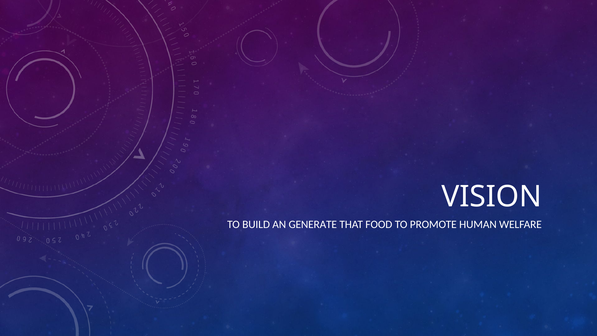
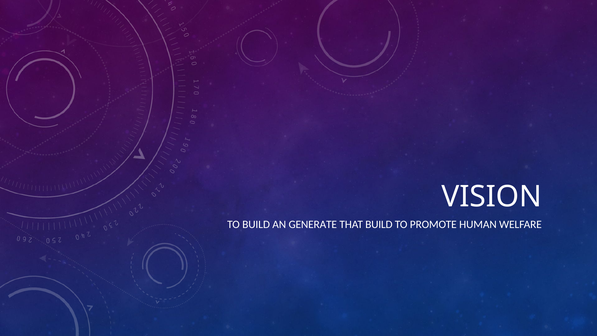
THAT FOOD: FOOD -> BUILD (379, 224)
